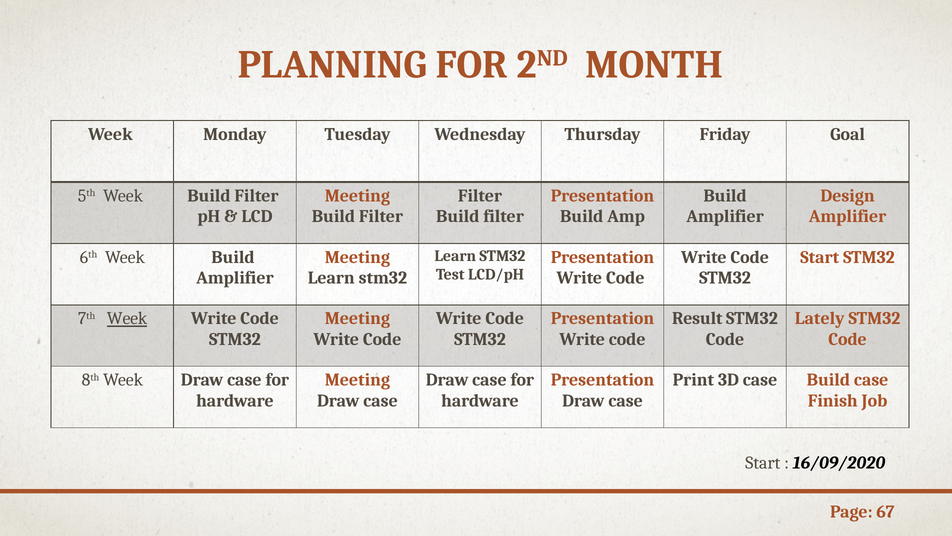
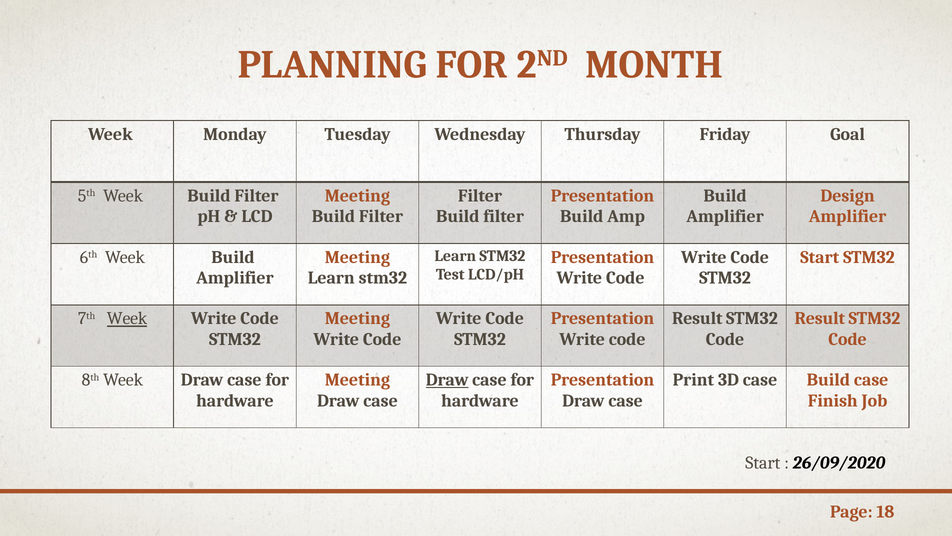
Lately: Lately -> Result (820, 318)
Draw underline: none -> present (447, 380)
16/09/2020: 16/09/2020 -> 26/09/2020 (839, 463)
67: 67 -> 18 (885, 511)
